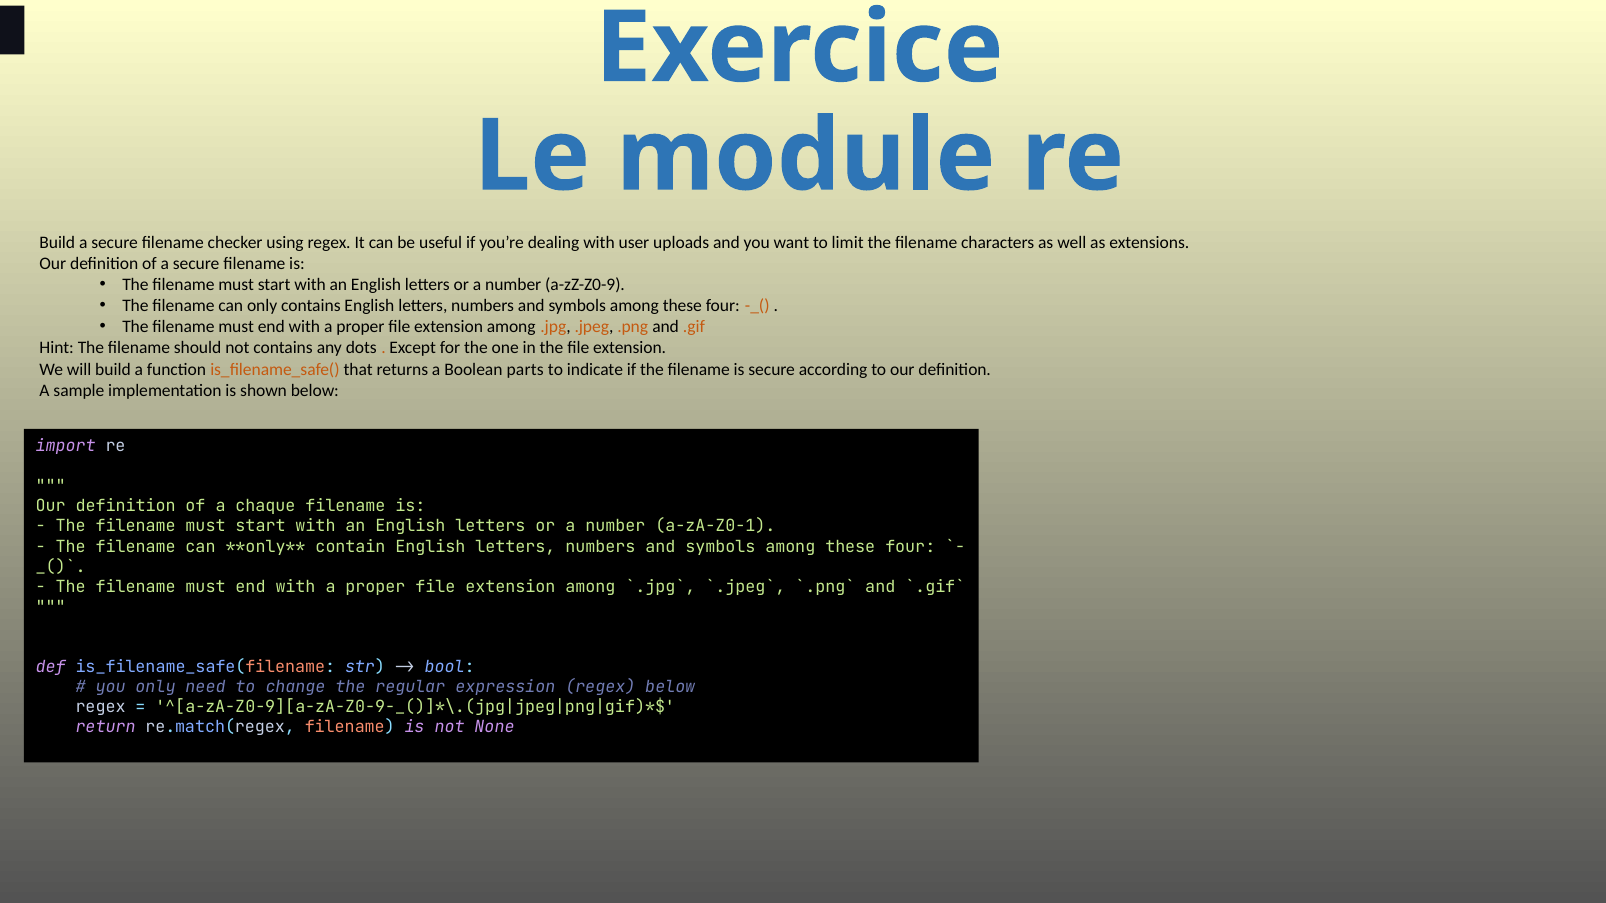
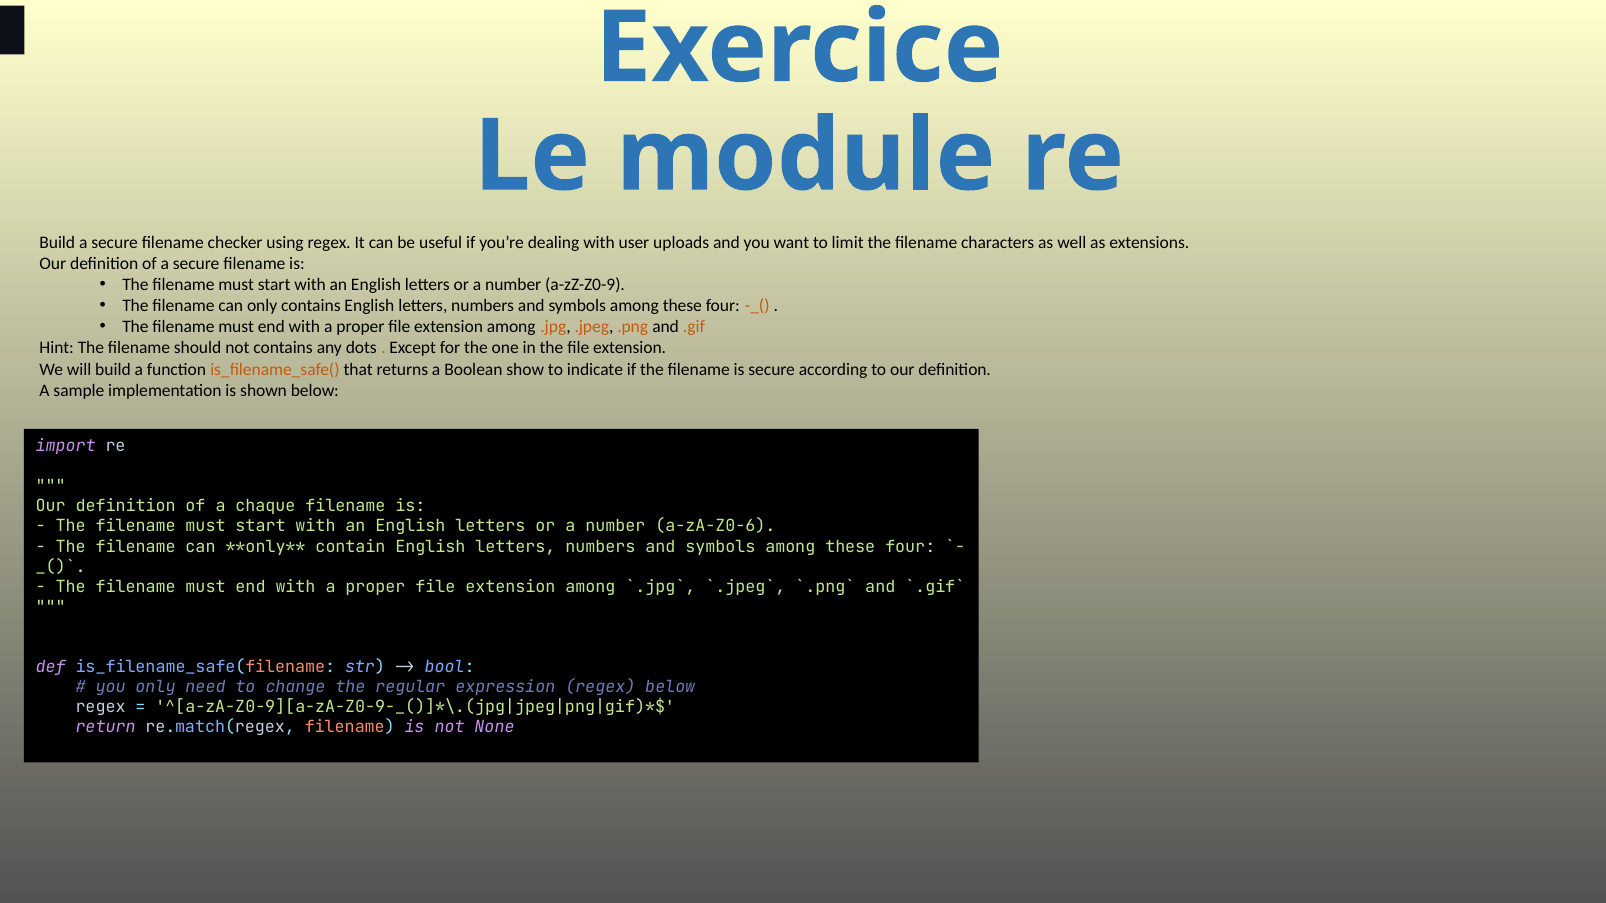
parts: parts -> show (525, 369)
a-zA-Z0-1: a-zA-Z0-1 -> a-zA-Z0-6 (715, 527)
